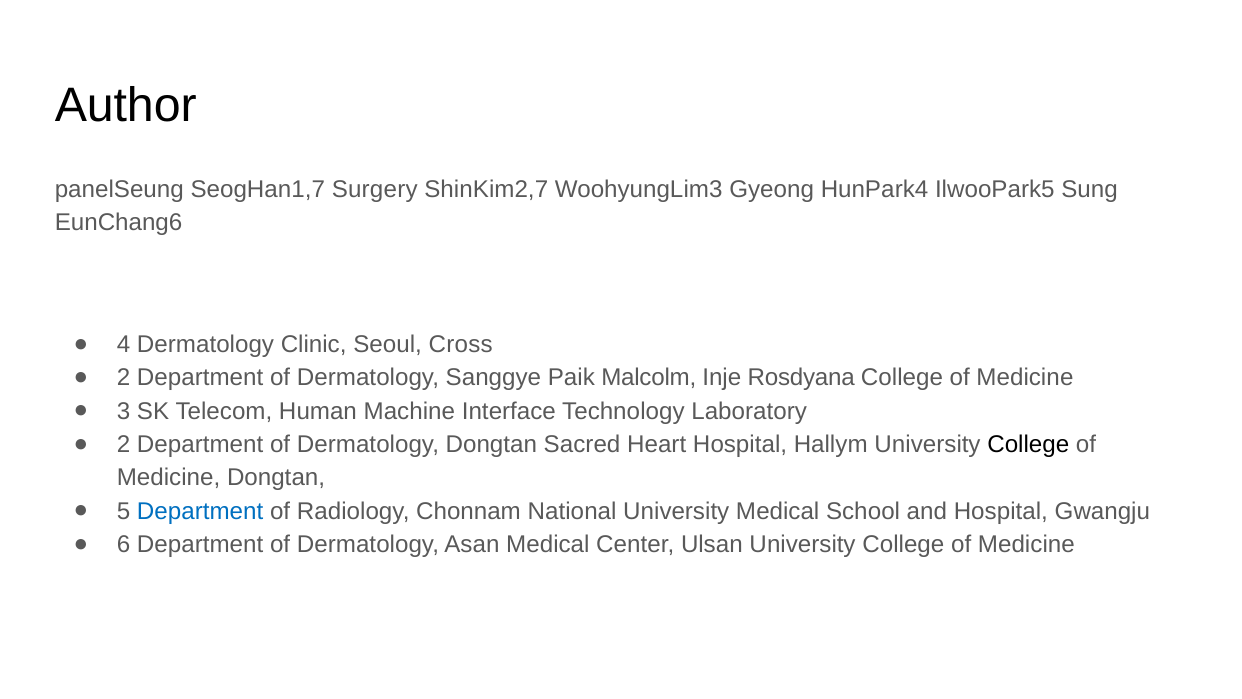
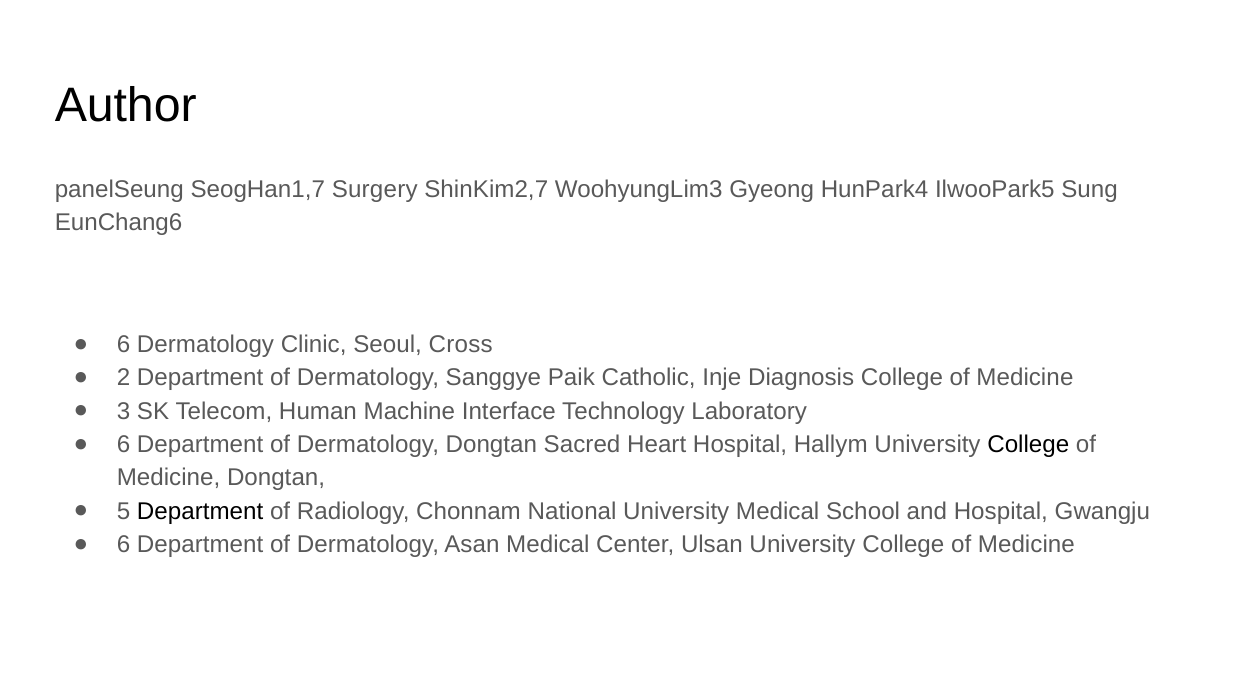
4: 4 -> 6 (124, 344)
Malcolm: Malcolm -> Catholic (649, 378)
Rosdyana: Rosdyana -> Diagnosis (801, 378)
2: 2 -> 6 (124, 444)
Department colour: blue -> black (200, 511)
